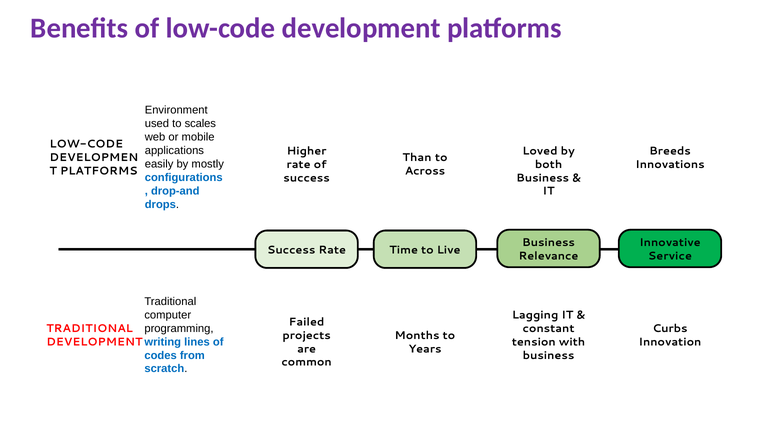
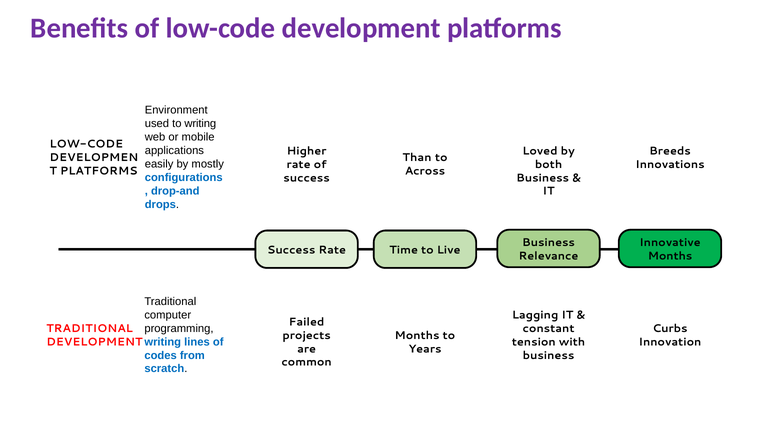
to scales: scales -> writing (200, 124)
Service: Service -> Months (670, 256)
